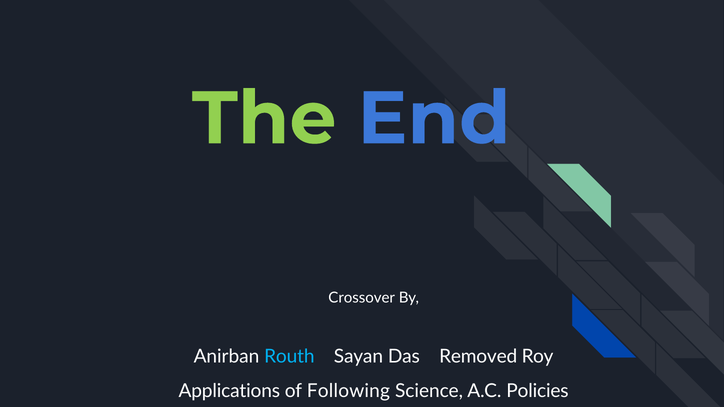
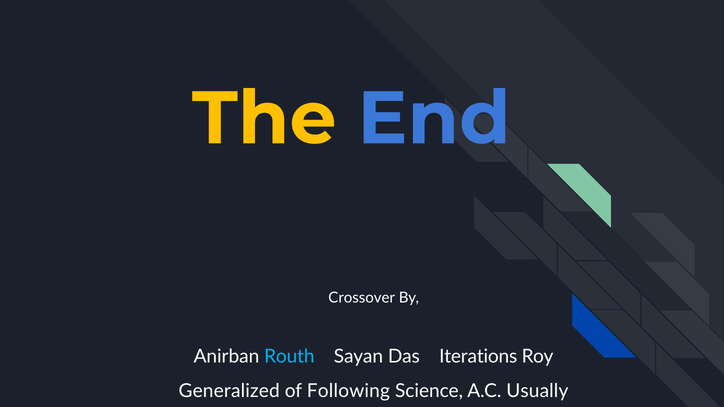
The colour: light green -> yellow (264, 119)
Removed: Removed -> Iterations (478, 357)
Applications: Applications -> Generalized (229, 391)
Policies: Policies -> Usually (537, 391)
